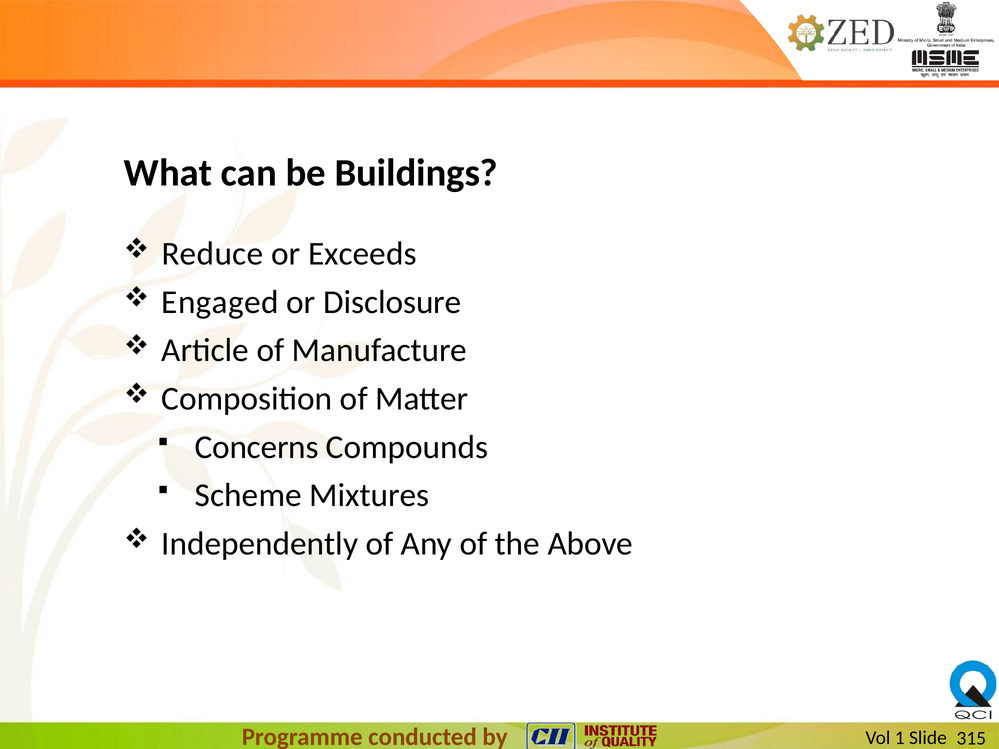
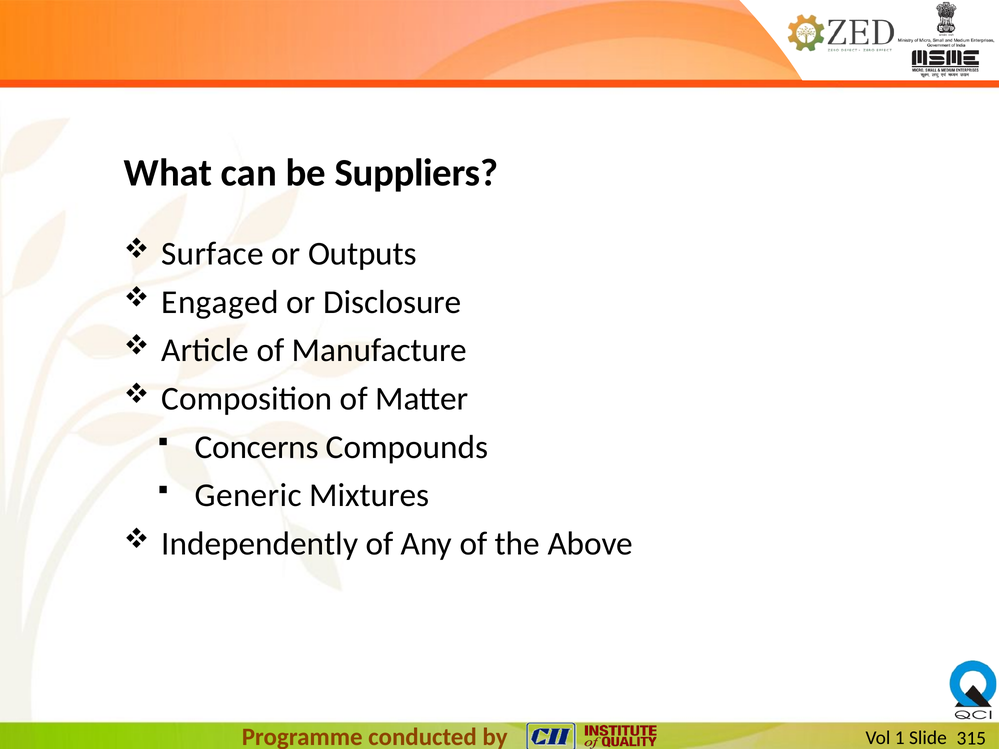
Buildings: Buildings -> Suppliers (416, 173)
Reduce: Reduce -> Surface (213, 254)
Exceeds: Exceeds -> Outputs (362, 254)
Scheme: Scheme -> Generic (248, 496)
